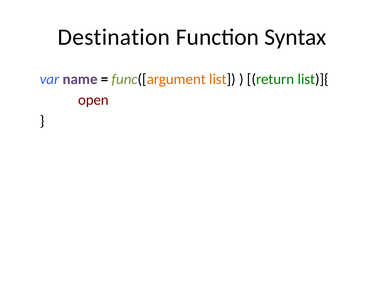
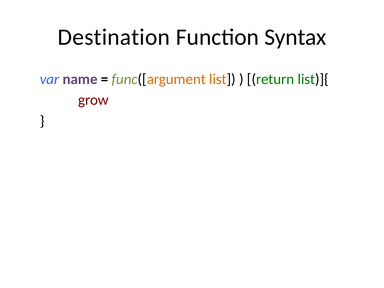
open: open -> grow (93, 100)
